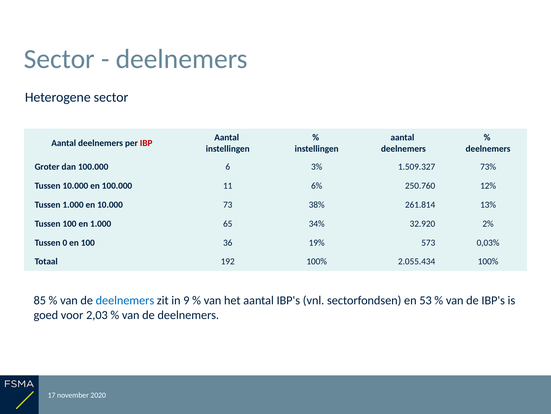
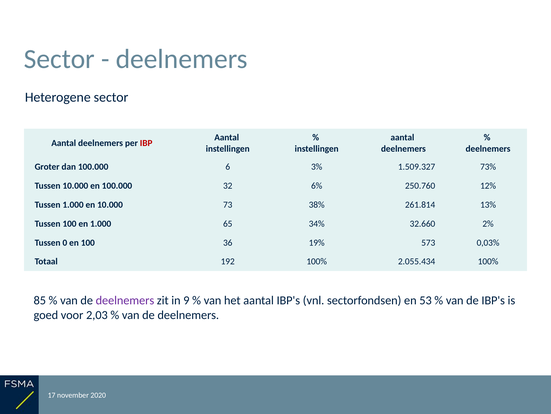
11: 11 -> 32 (228, 185)
32.920: 32.920 -> 32.660 (422, 223)
deelnemers colour: blue -> purple (125, 300)
